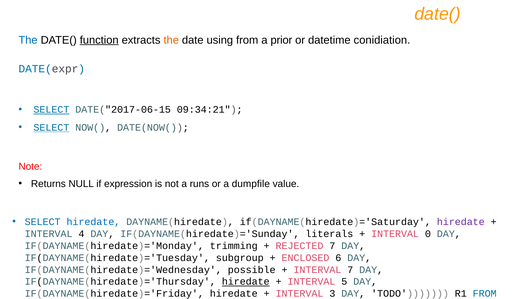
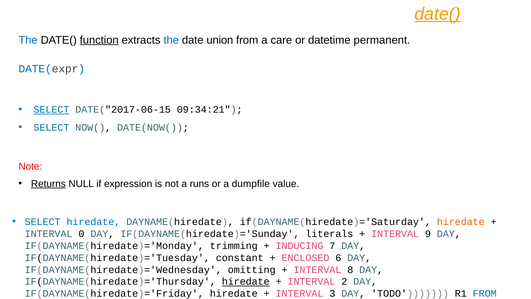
date( underline: none -> present (438, 14)
the colour: orange -> blue (171, 40)
using: using -> union (220, 40)
prior: prior -> care (281, 40)
conidiation: conidiation -> permanent (382, 40)
SELECT underline: present -> none (51, 127)
Returns underline: none -> present (48, 184)
hiredate colour: purple -> orange (461, 222)
4: 4 -> 0 (81, 234)
0: 0 -> 9 (428, 234)
REJECTED: REJECTED -> INDUCING (299, 246)
subgroup: subgroup -> constant (240, 258)
possible: possible -> omitting (252, 269)
INTERVAL 7: 7 -> 8 (350, 269)
5: 5 -> 2 (344, 281)
